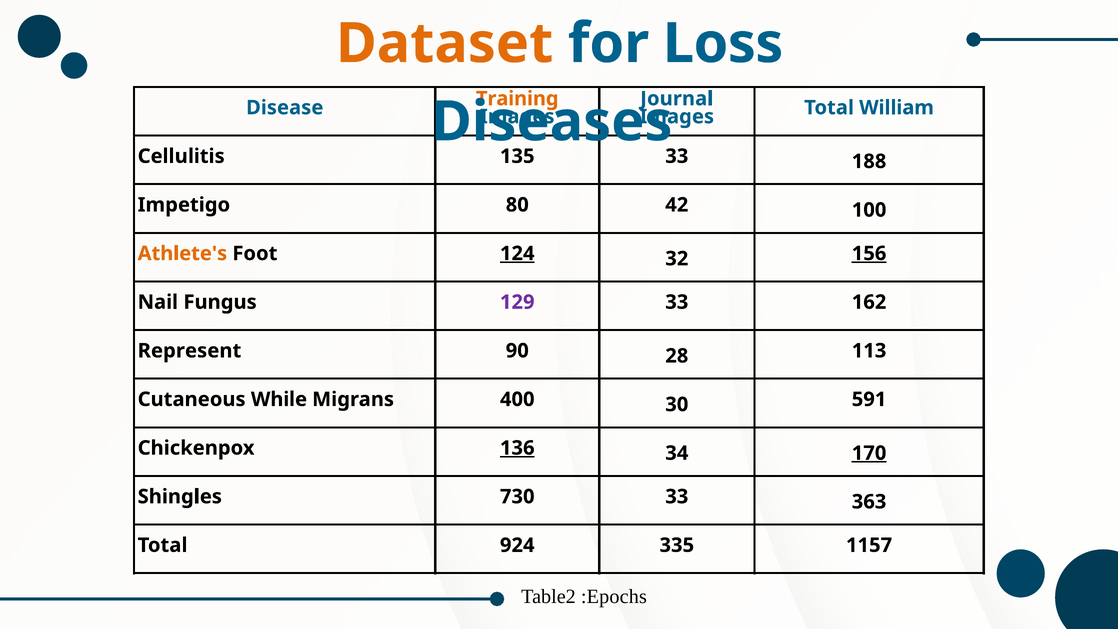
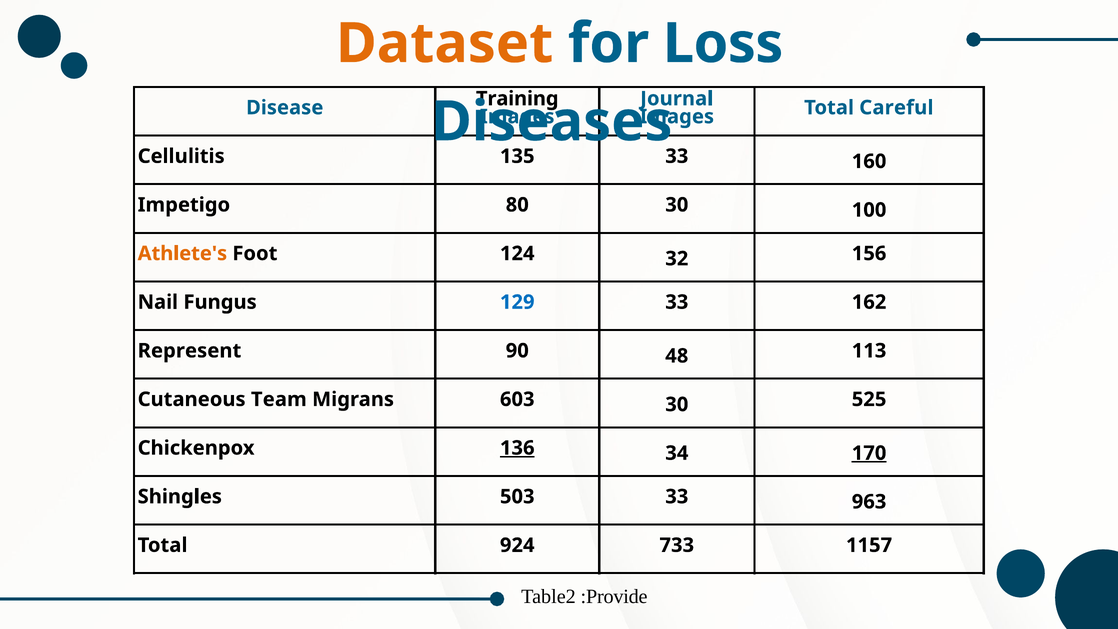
Training colour: orange -> black (517, 99)
William: William -> Careful (896, 108)
188: 188 -> 160 (869, 161)
80 42: 42 -> 30 (677, 205)
124 underline: present -> none (517, 253)
156 underline: present -> none (869, 253)
129 colour: purple -> blue (517, 302)
28: 28 -> 48 (677, 356)
While: While -> Team (279, 399)
400: 400 -> 603 (517, 399)
591: 591 -> 525 (869, 399)
730: 730 -> 503 (517, 497)
363: 363 -> 963 (869, 502)
335: 335 -> 733 (677, 545)
:Epochs: :Epochs -> :Provide (614, 597)
